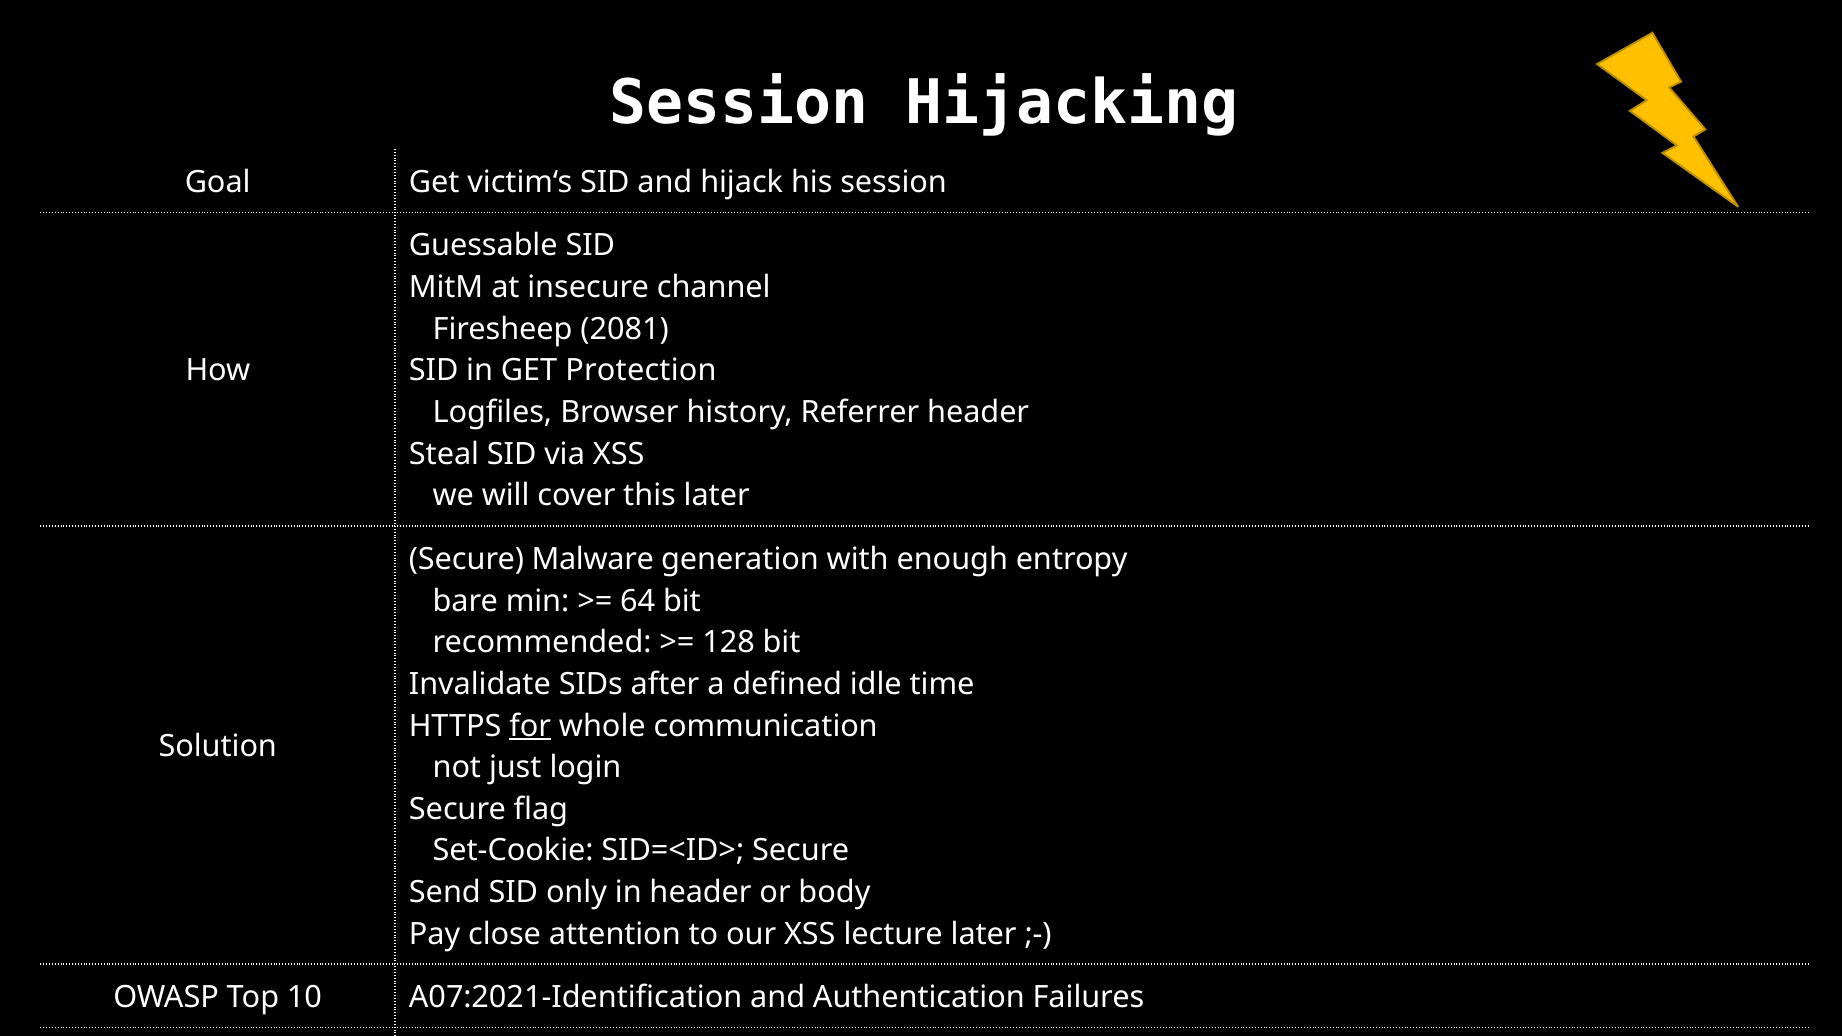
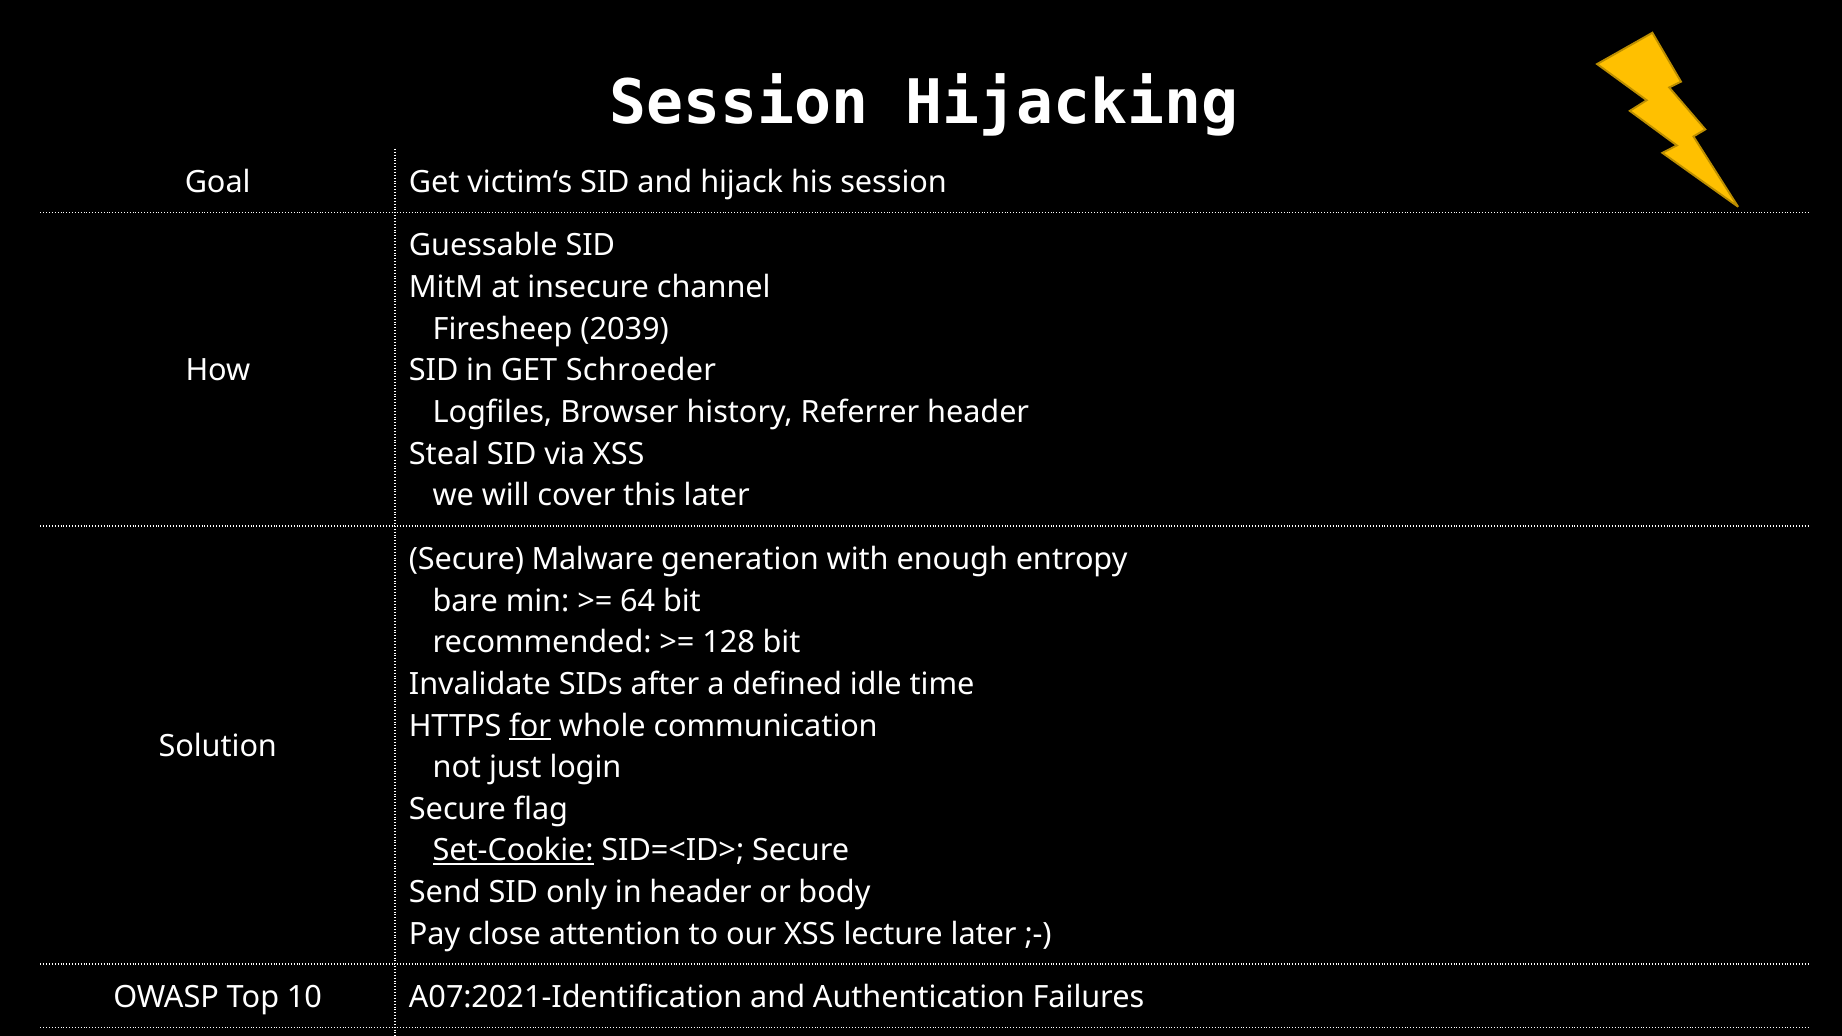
2081: 2081 -> 2039 (625, 329)
Protection: Protection -> Schroeder (641, 371)
Set-Cookie underline: none -> present (513, 851)
